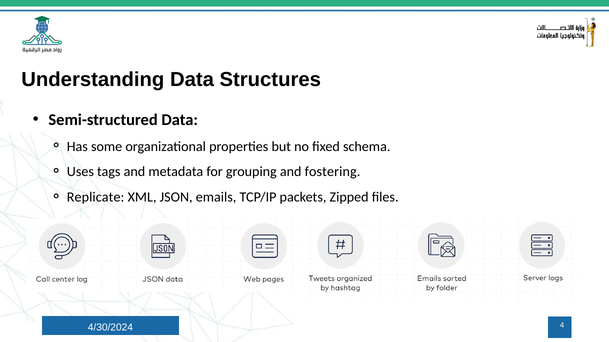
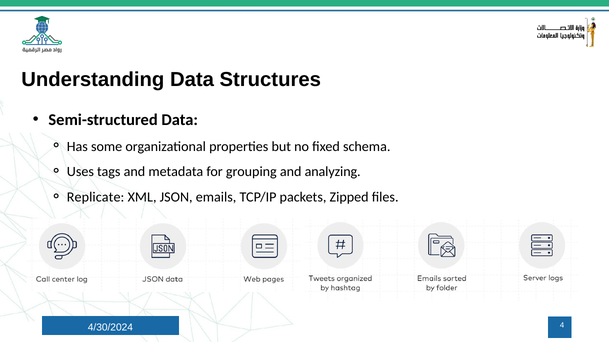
fostering: fostering -> analyzing (333, 172)
